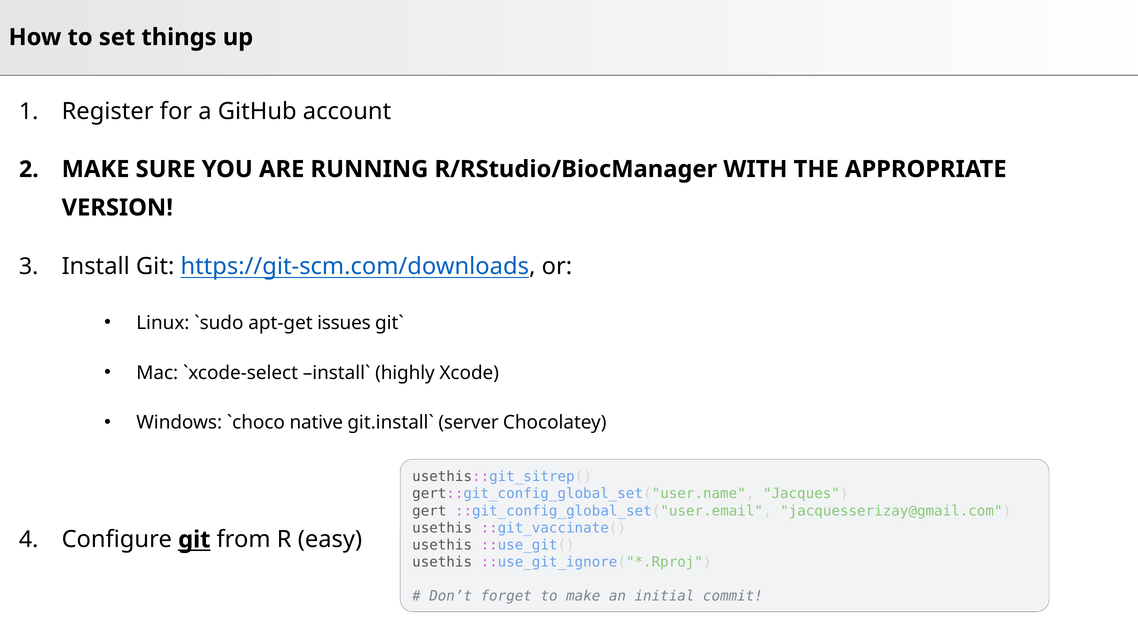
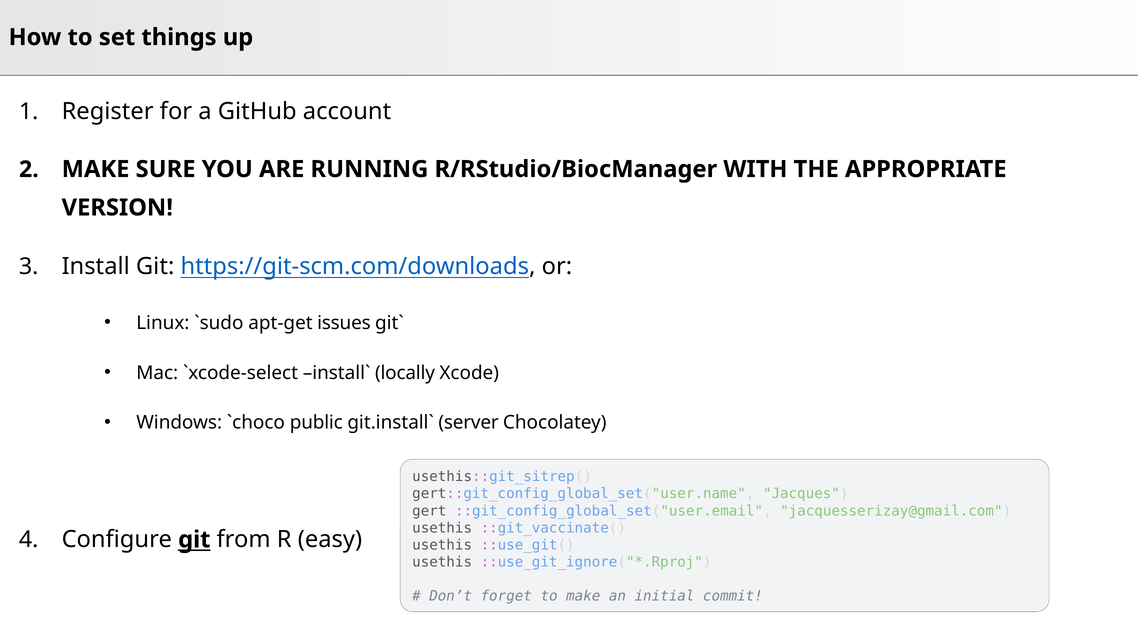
highly: highly -> locally (405, 373)
native: native -> public (316, 423)
